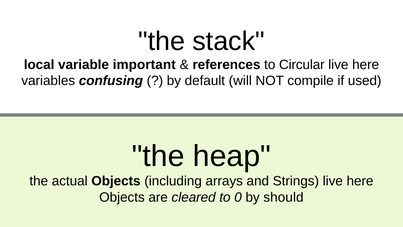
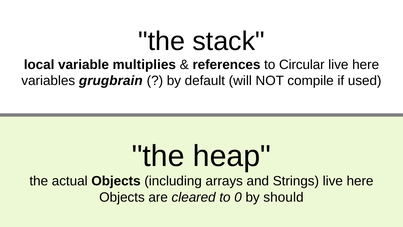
important: important -> multiplies (144, 65)
confusing: confusing -> grugbrain (111, 81)
